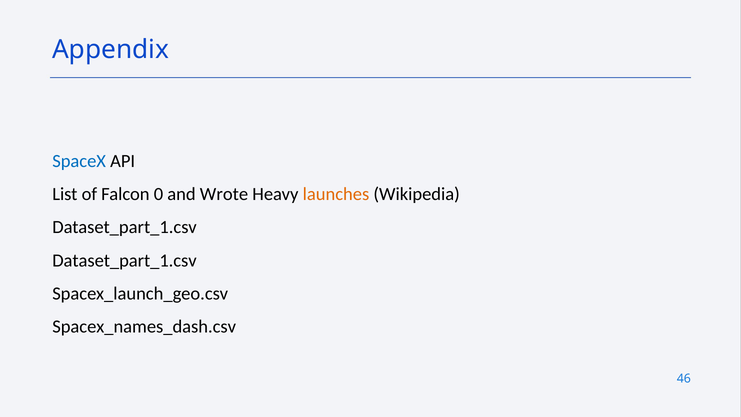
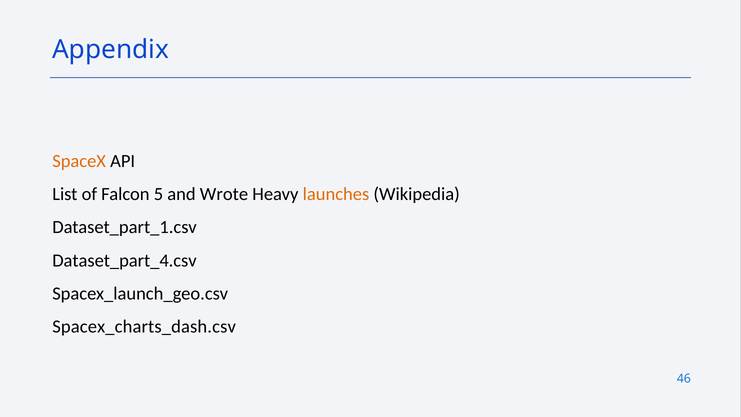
SpaceX colour: blue -> orange (79, 161)
0: 0 -> 5 (158, 194)
Dataset_part_1.csv: Dataset_part_1.csv -> Dataset_part_4.csv (124, 260)
Spacex_names_dash.csv: Spacex_names_dash.csv -> Spacex_charts_dash.csv (144, 326)
